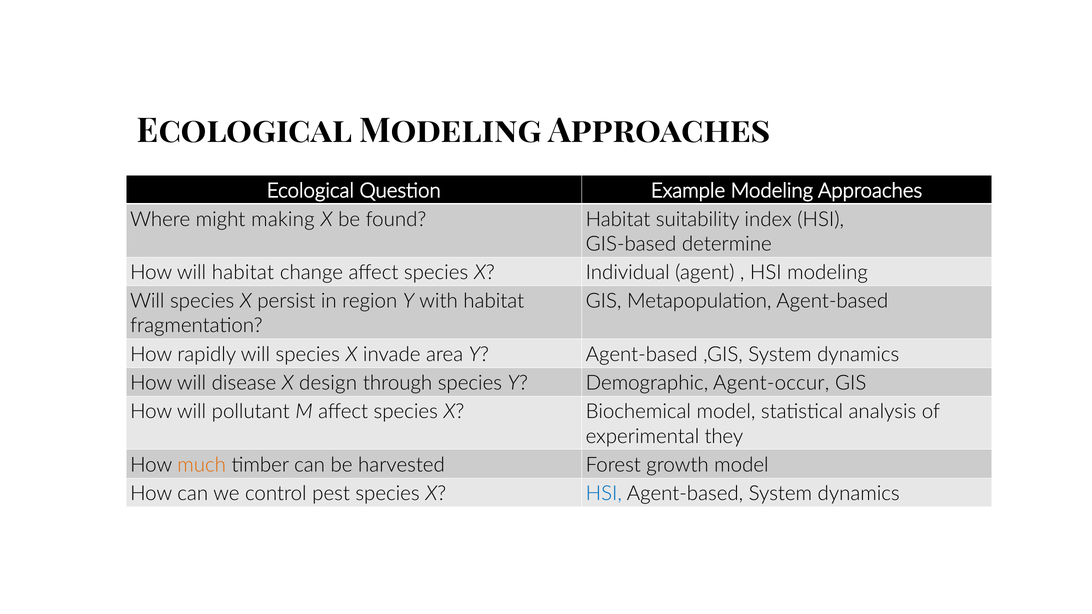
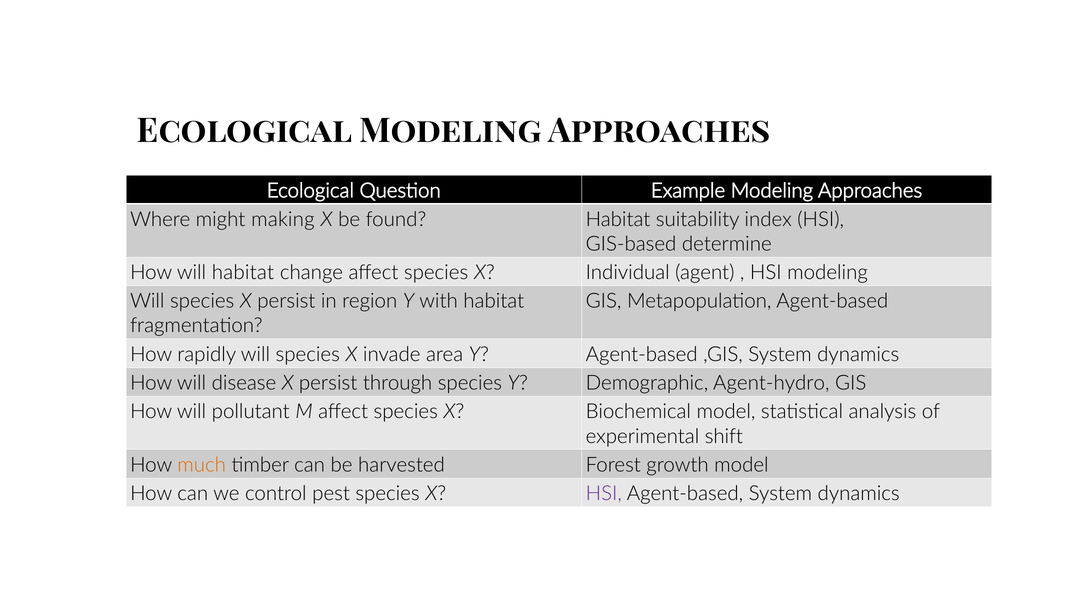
disease X design: design -> persist (328, 383)
Agent-occur: Agent-occur -> Agent-hydro (771, 383)
they: they -> shift (724, 437)
HSI colour: blue -> purple (604, 494)
